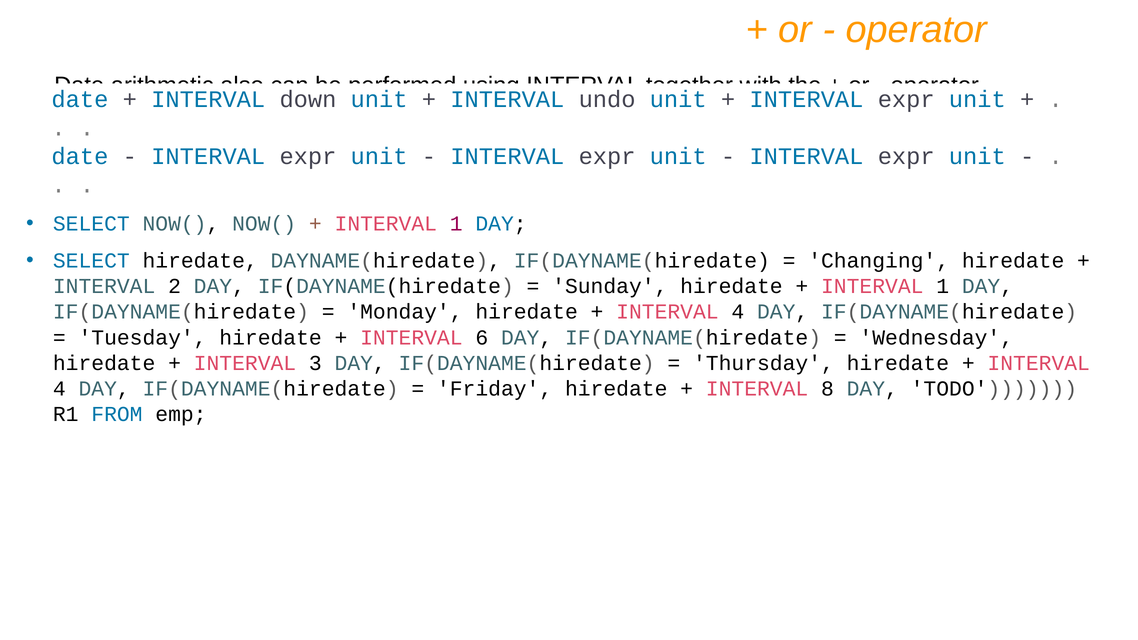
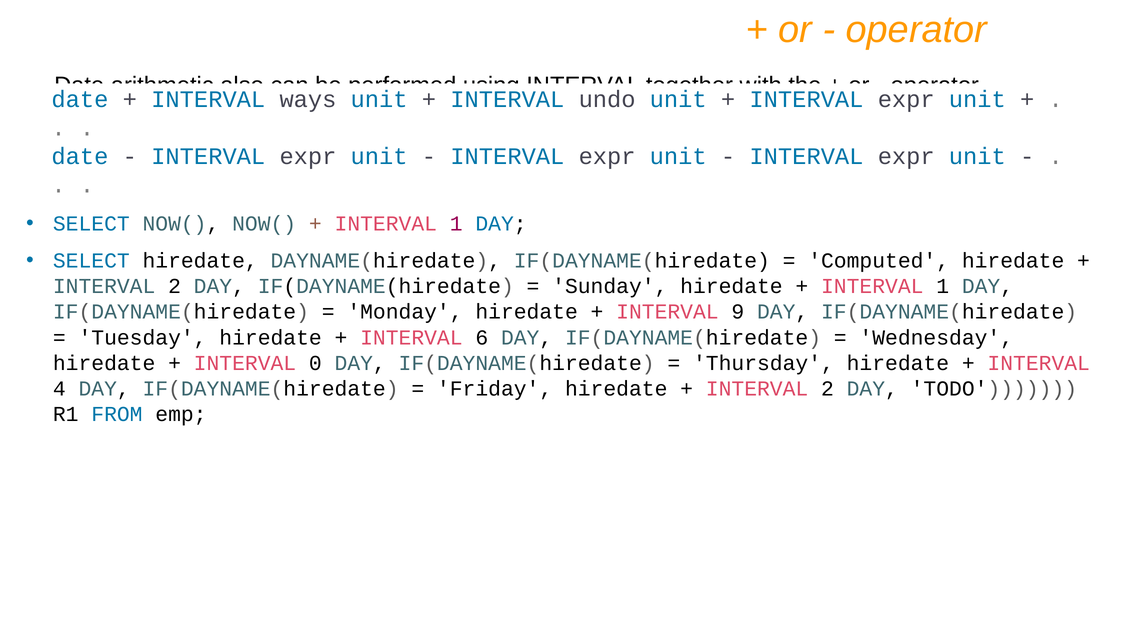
down: down -> ways (308, 99)
Changing: Changing -> Computed (879, 261)
4: 4 -> 9 (738, 312)
3: 3 -> 0 (315, 363)
8: 8 -> 2 (827, 389)
